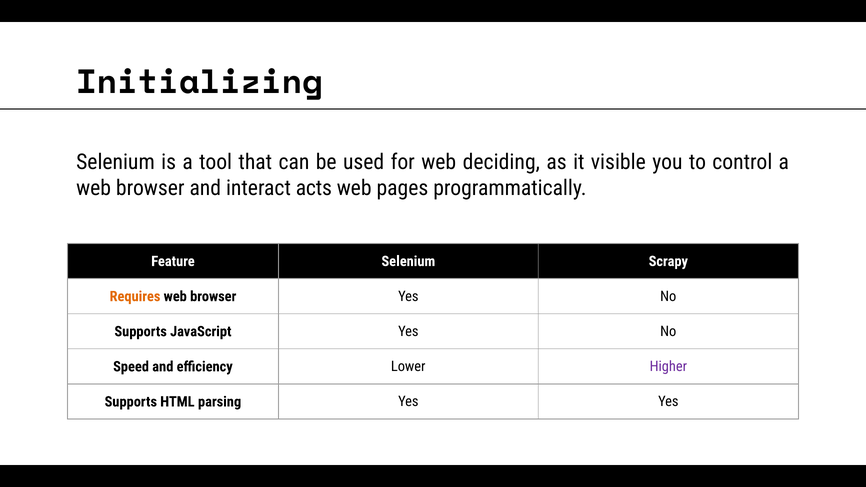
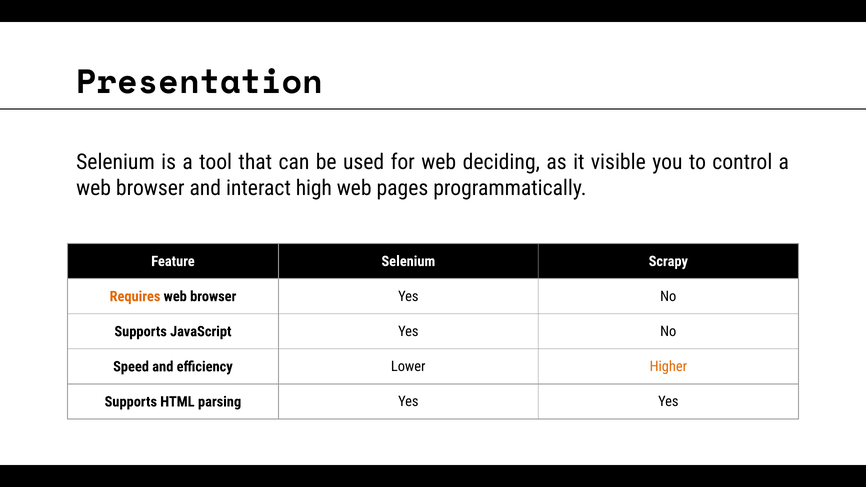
Initializing: Initializing -> Presentation (200, 82)
acts: acts -> high (314, 188)
Higher colour: purple -> orange (668, 367)
